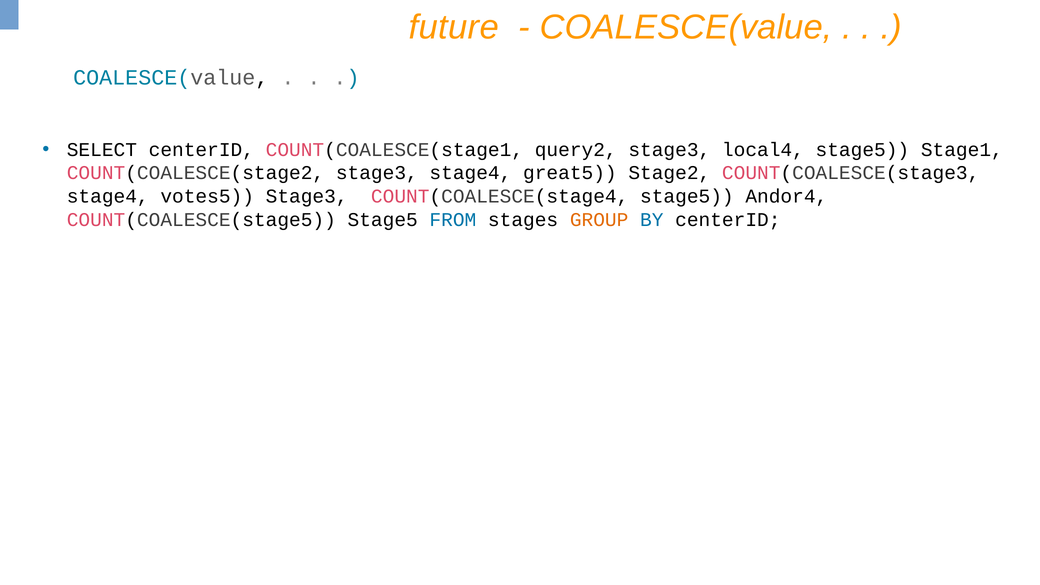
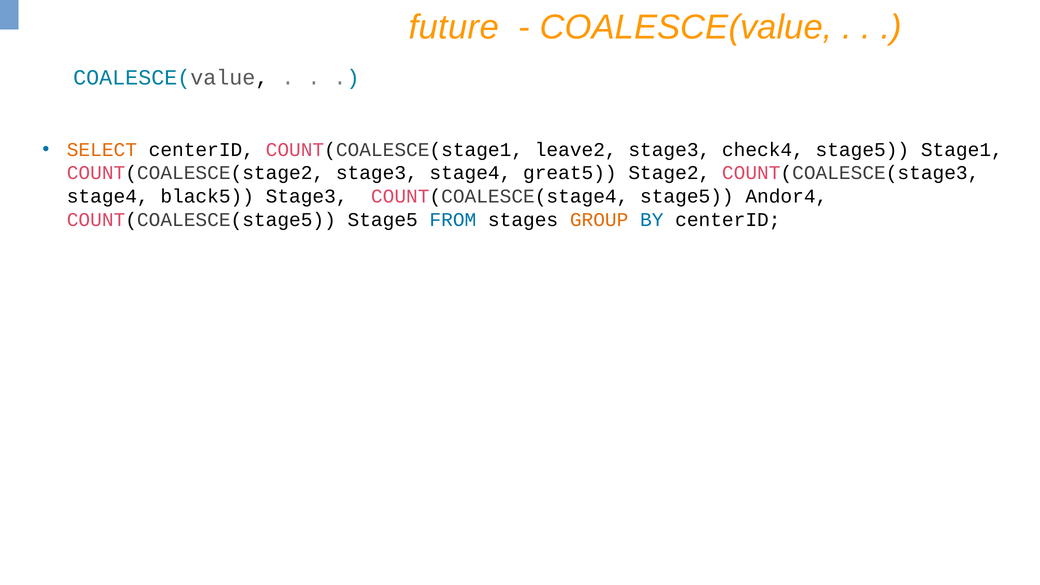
SELECT colour: black -> orange (102, 150)
query2: query2 -> leave2 (576, 150)
local4: local4 -> check4 (763, 150)
votes5: votes5 -> black5 (207, 196)
